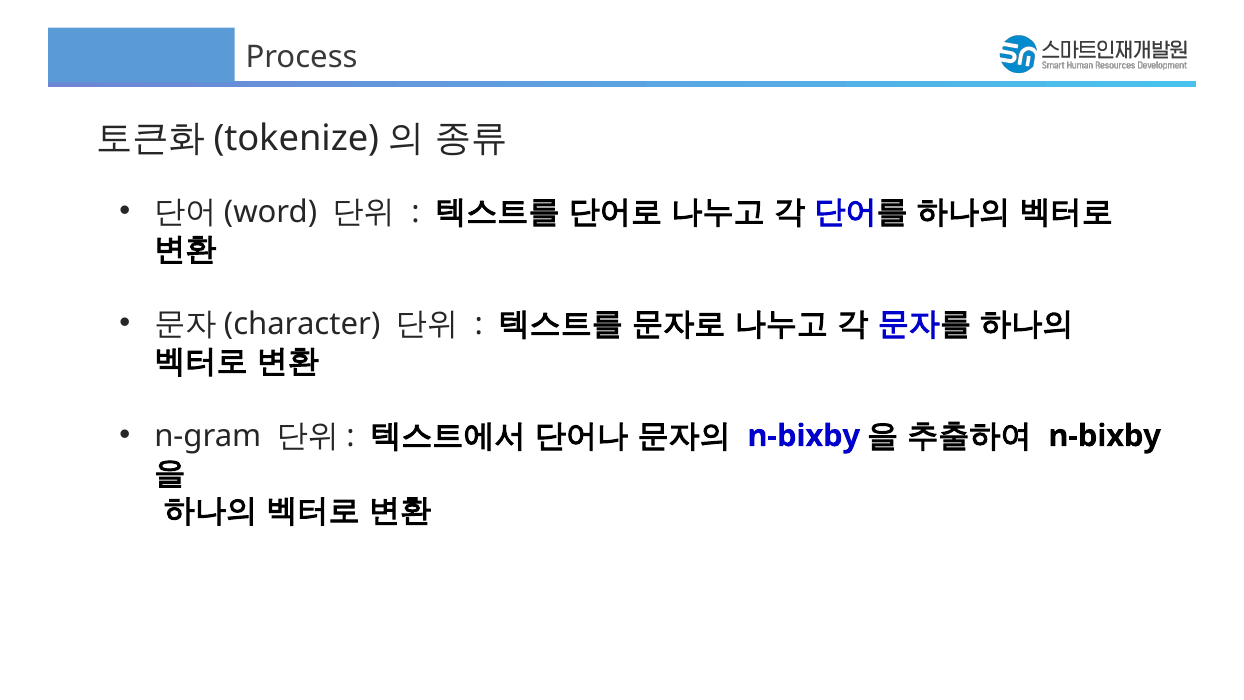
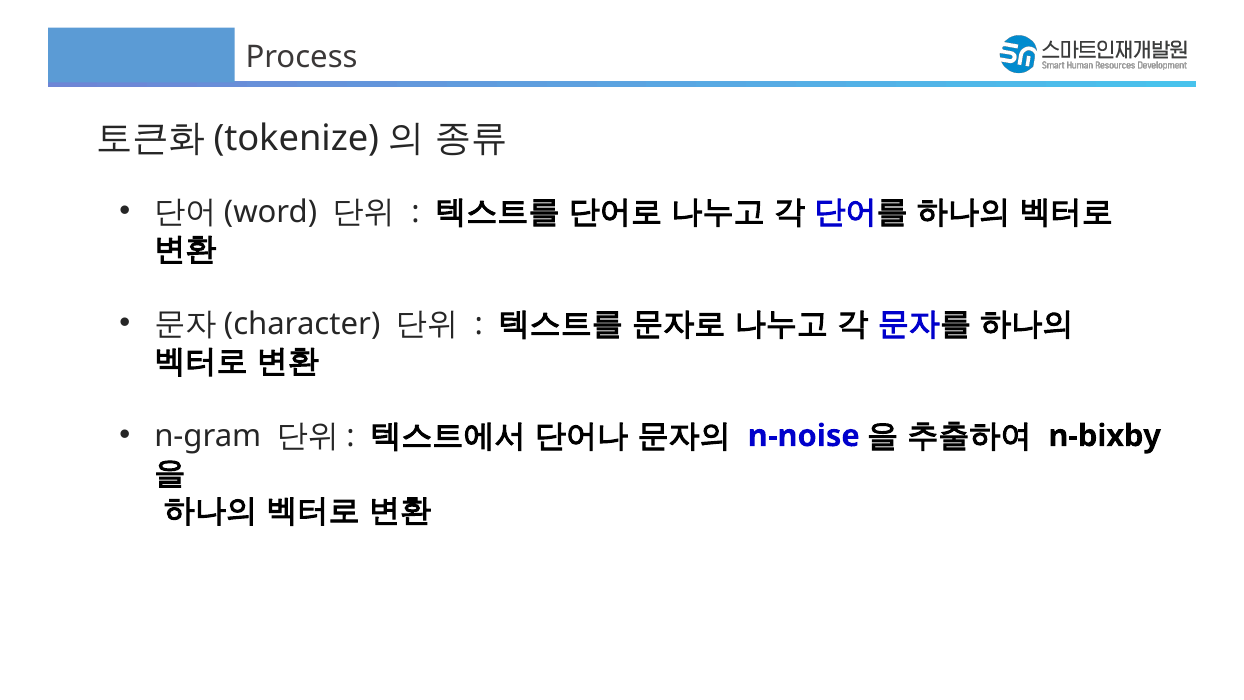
n-bixby: n-bixby -> n-noise (804, 436)
